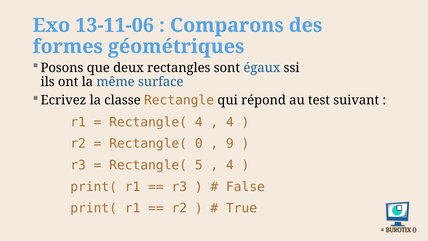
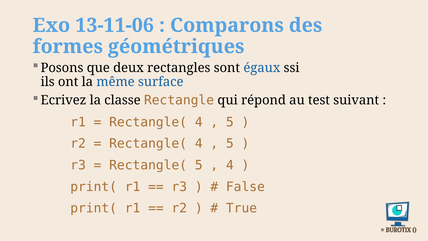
4: 4 -> 5 (230, 122)
0: 0 -> 4 (199, 143)
9: 9 -> 5 (230, 143)
